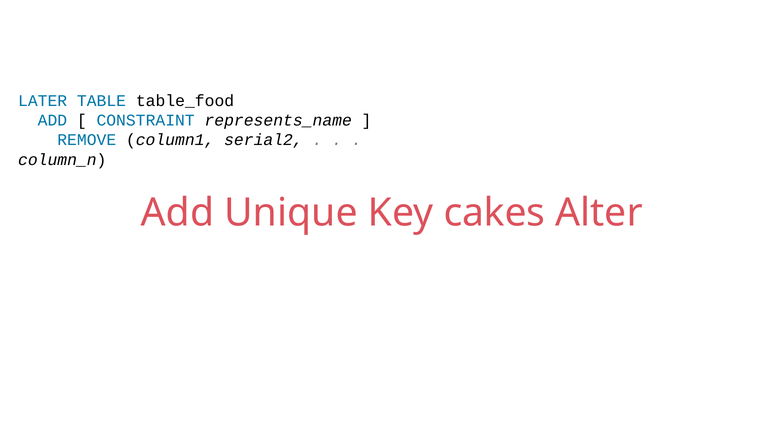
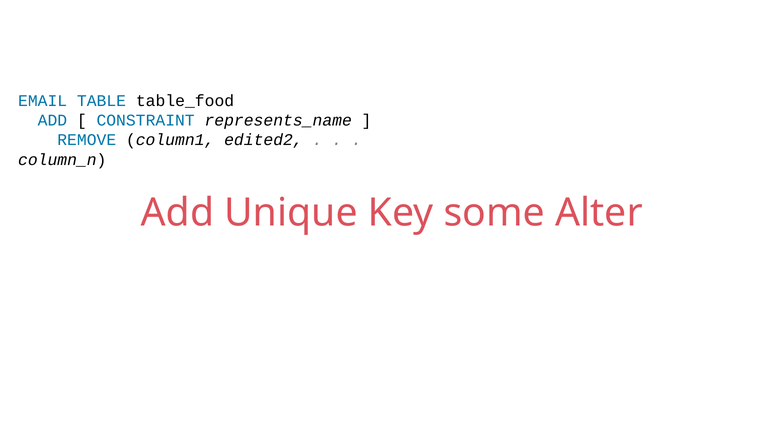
LATER: LATER -> EMAIL (43, 101)
serial2: serial2 -> edited2 (263, 140)
cakes: cakes -> some (494, 213)
